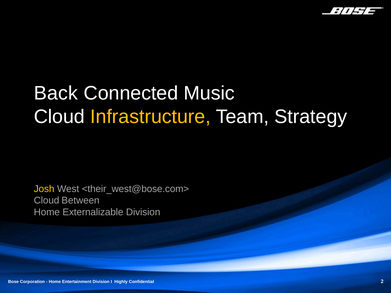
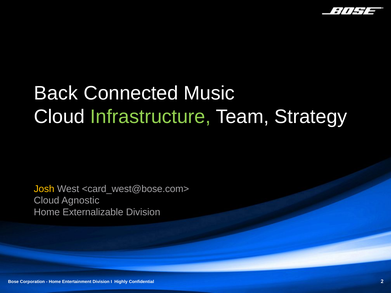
Infrastructure colour: yellow -> light green (150, 117)
<their_west@bose.com>: <their_west@bose.com> -> <card_west@bose.com> (135, 189)
Between: Between -> Agnostic (80, 201)
